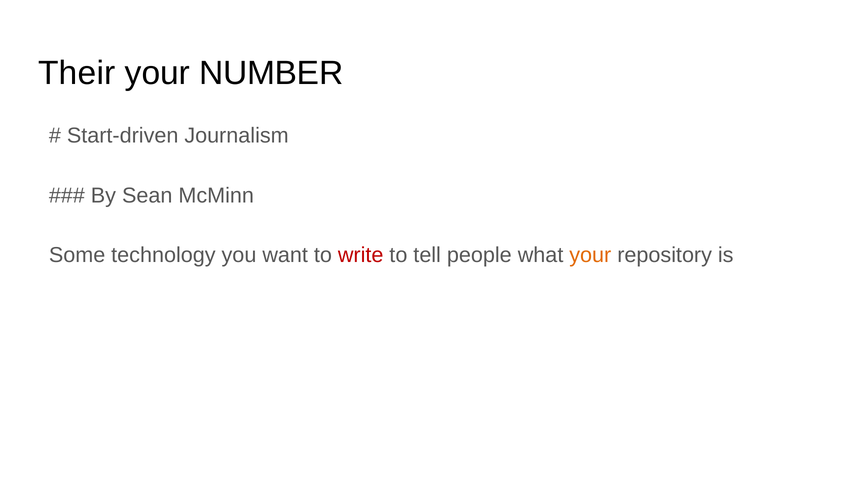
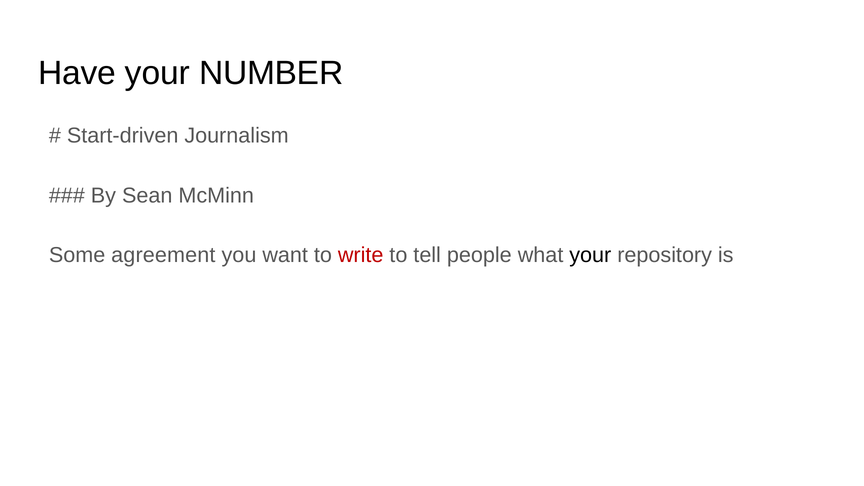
Their: Their -> Have (77, 73)
technology: technology -> agreement (163, 255)
your colour: orange -> black (590, 255)
